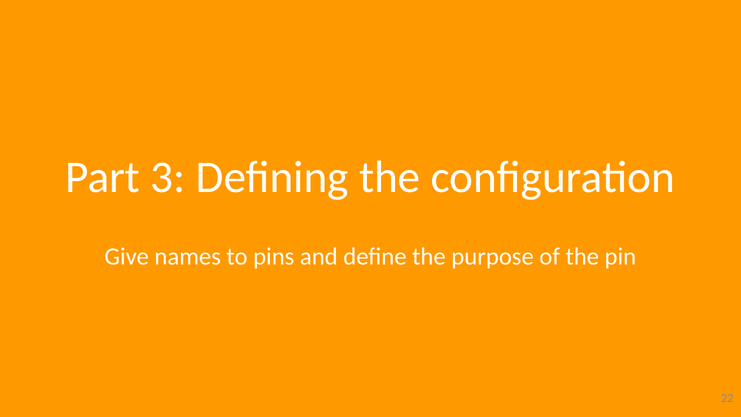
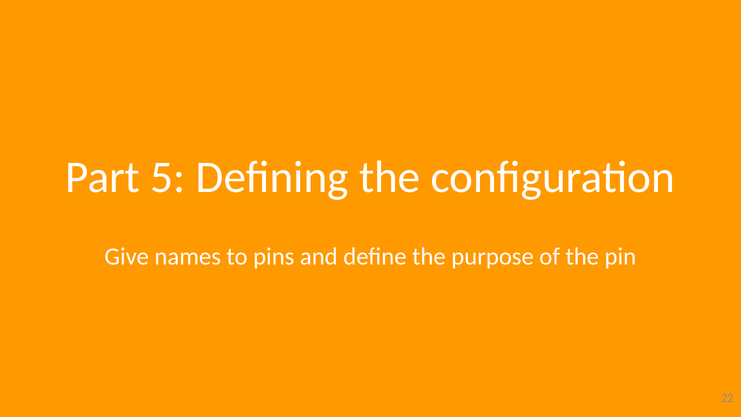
3: 3 -> 5 (168, 177)
